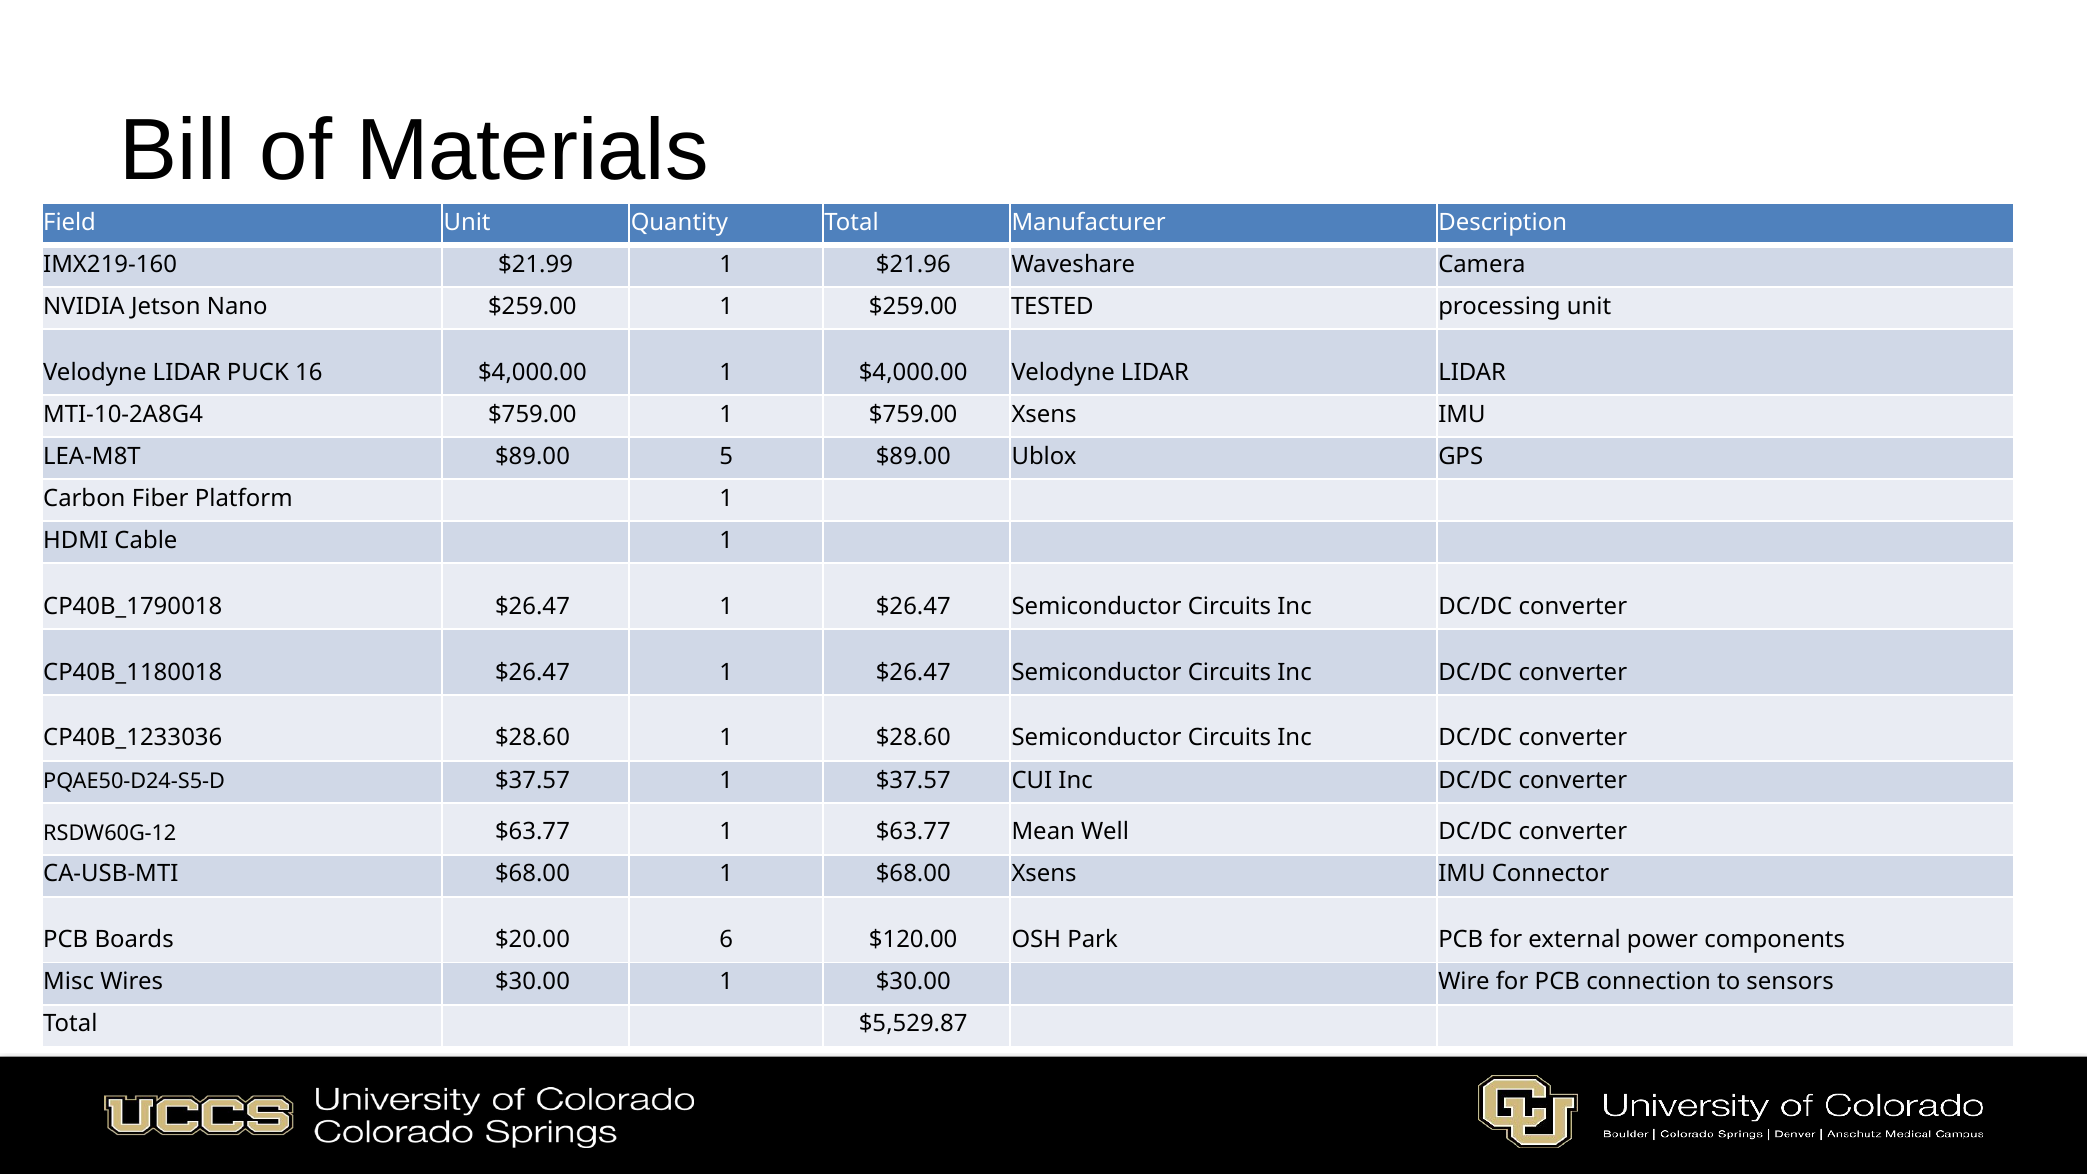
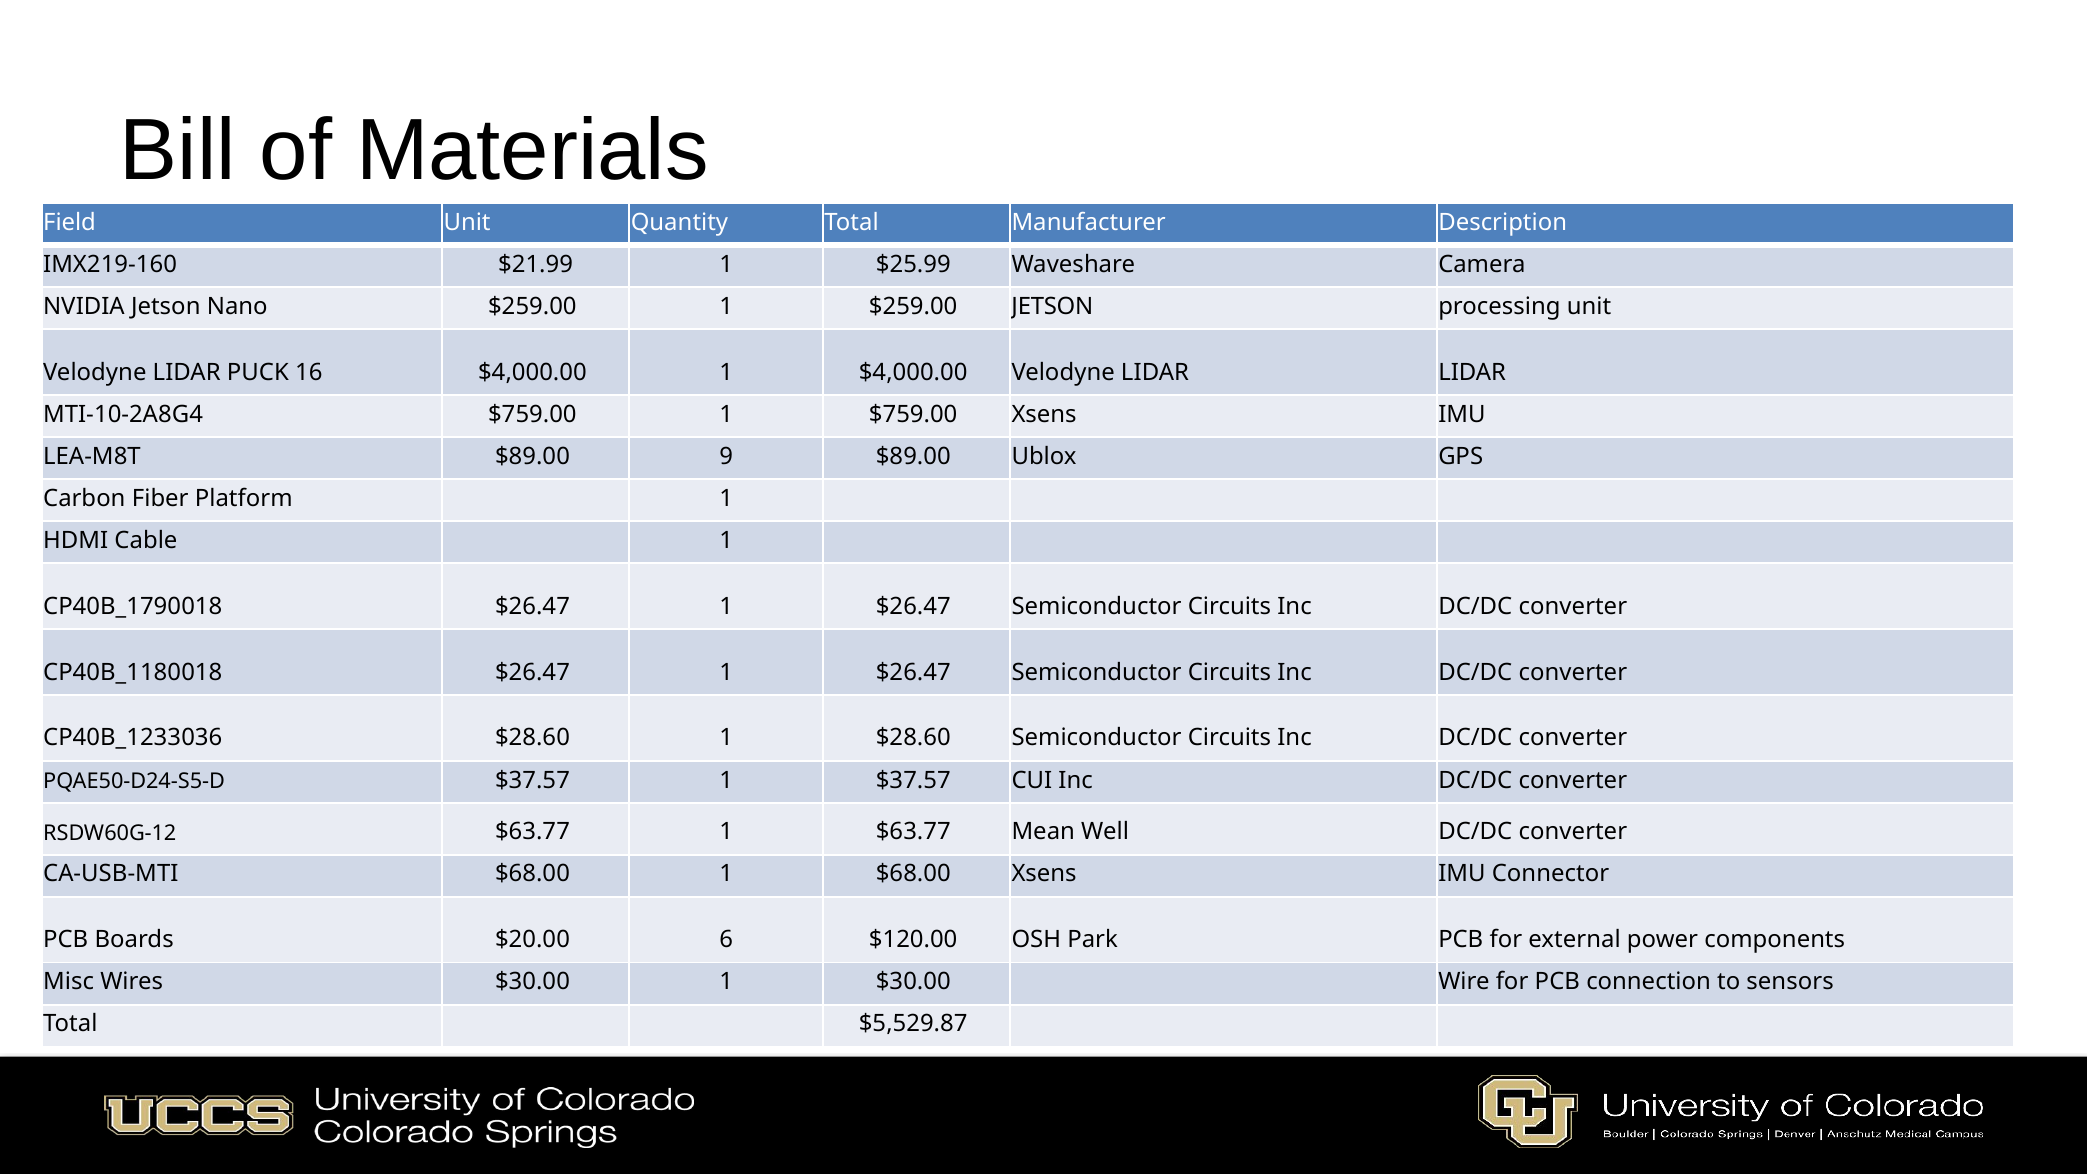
$21.96: $21.96 -> $25.99 (913, 264)
$259.00 TESTED: TESTED -> JETSON (1052, 306)
5: 5 -> 9 (726, 456)
